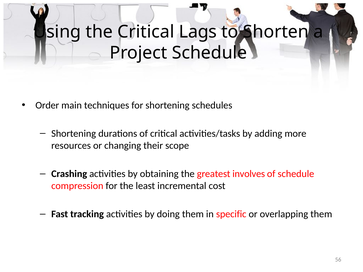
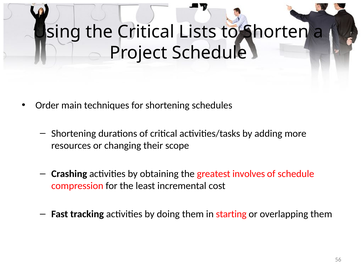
Lags: Lags -> Lists (198, 32)
specific: specific -> starting (231, 214)
